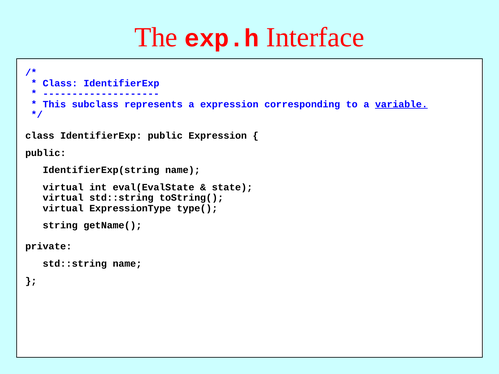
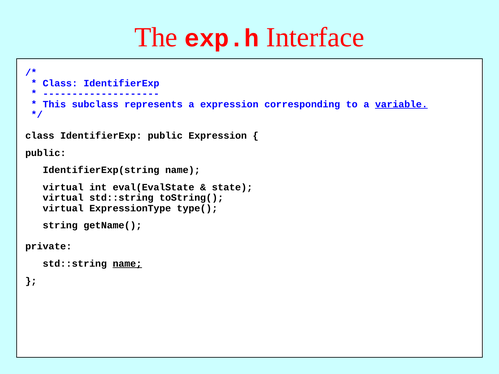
name underline: none -> present (127, 264)
